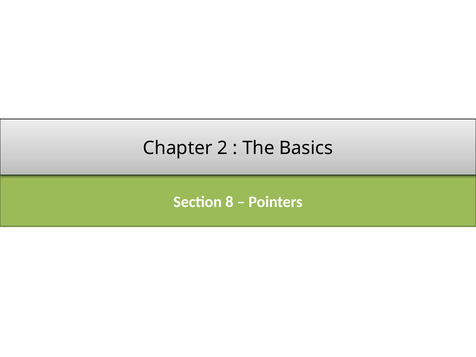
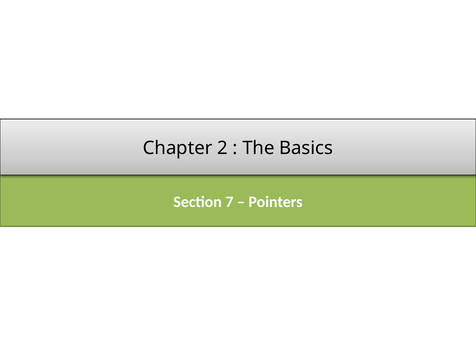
8: 8 -> 7 (229, 202)
